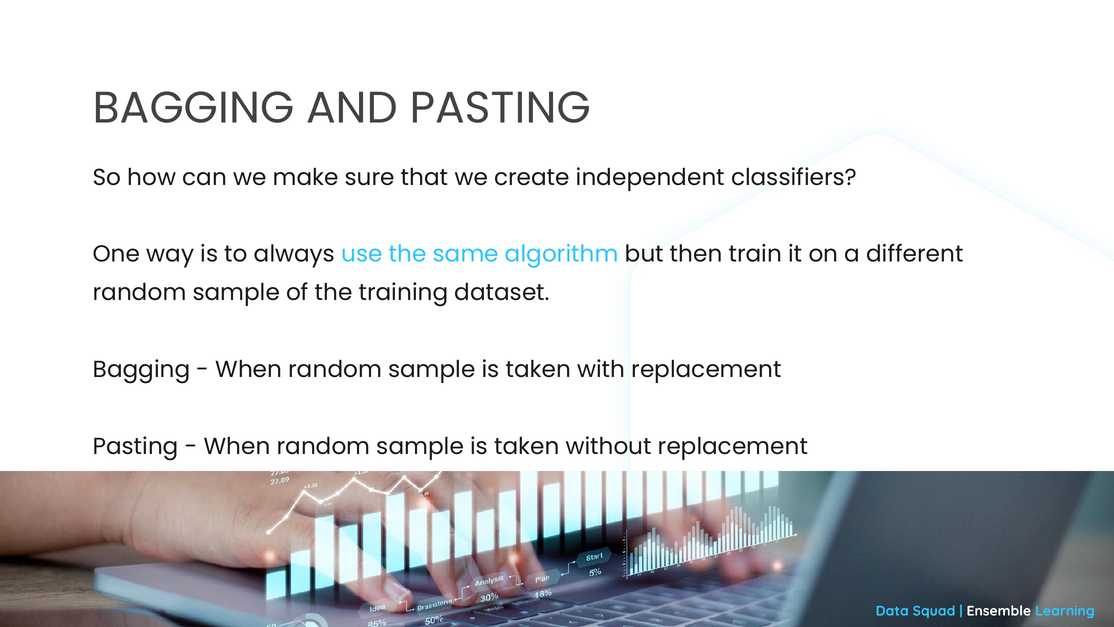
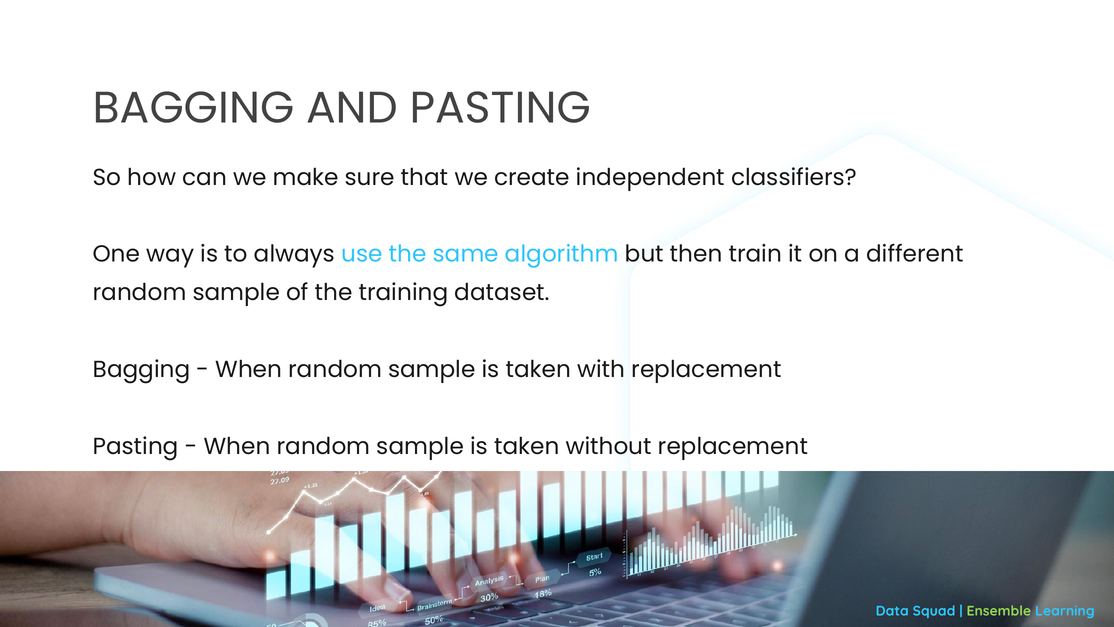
Ensemble colour: white -> light green (999, 611)
